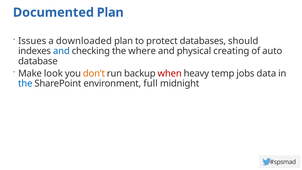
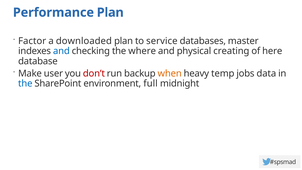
Documented: Documented -> Performance (53, 12)
Issues: Issues -> Factor (32, 41)
protect: protect -> service (162, 41)
should: should -> master (243, 41)
auto: auto -> here (272, 51)
look: look -> user (53, 73)
don’t colour: orange -> red (94, 73)
when colour: red -> orange (170, 73)
